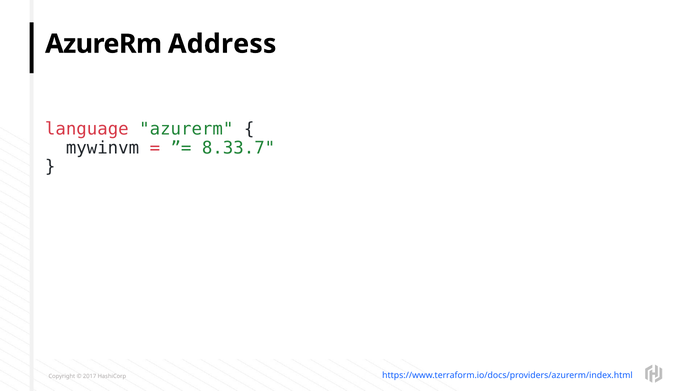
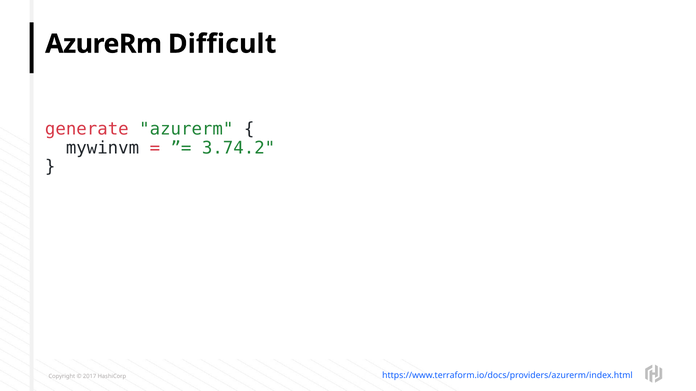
Address: Address -> Difficult (222, 44)
language: language -> generate (87, 129)
8.33.7: 8.33.7 -> 3.74.2 (239, 148)
